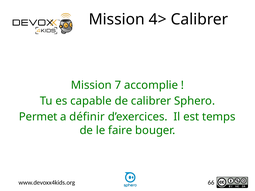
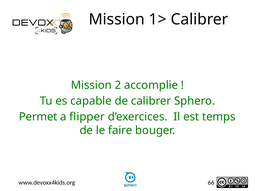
4>: 4> -> 1> (158, 19)
7: 7 -> 2 (118, 85)
définir: définir -> flipper (87, 117)
